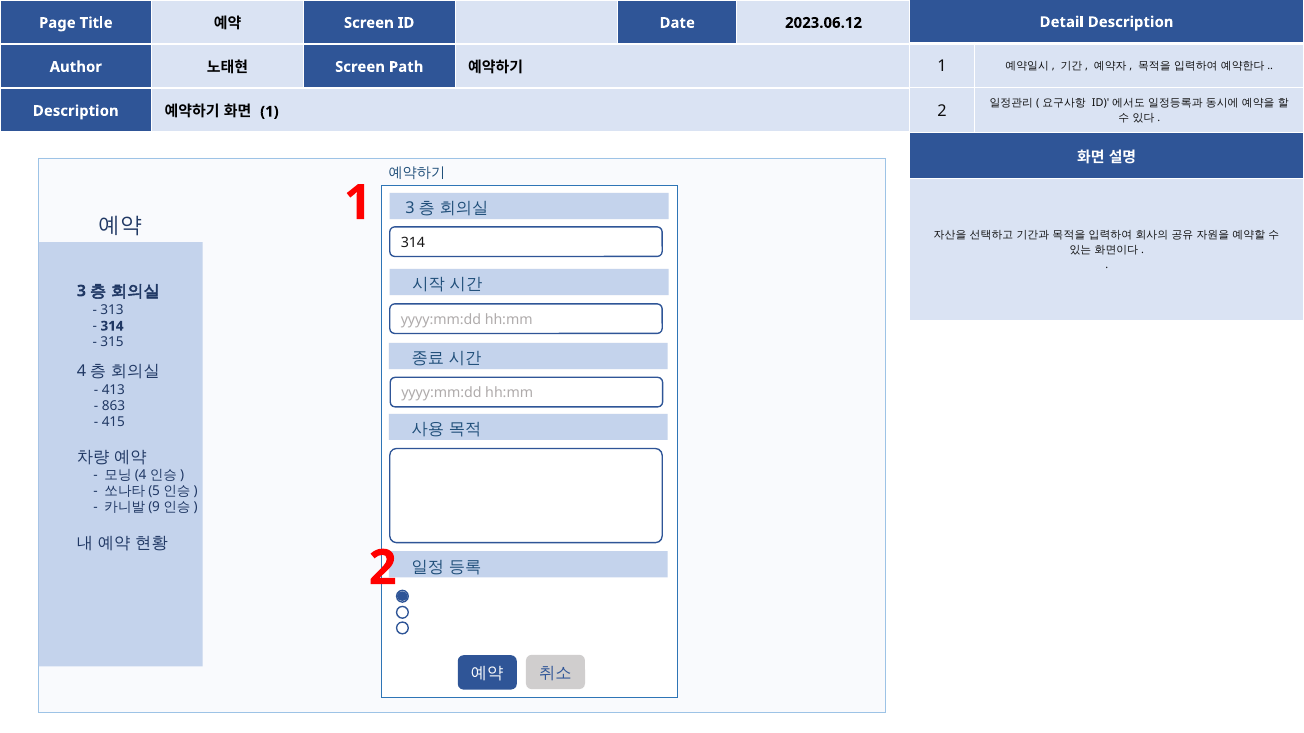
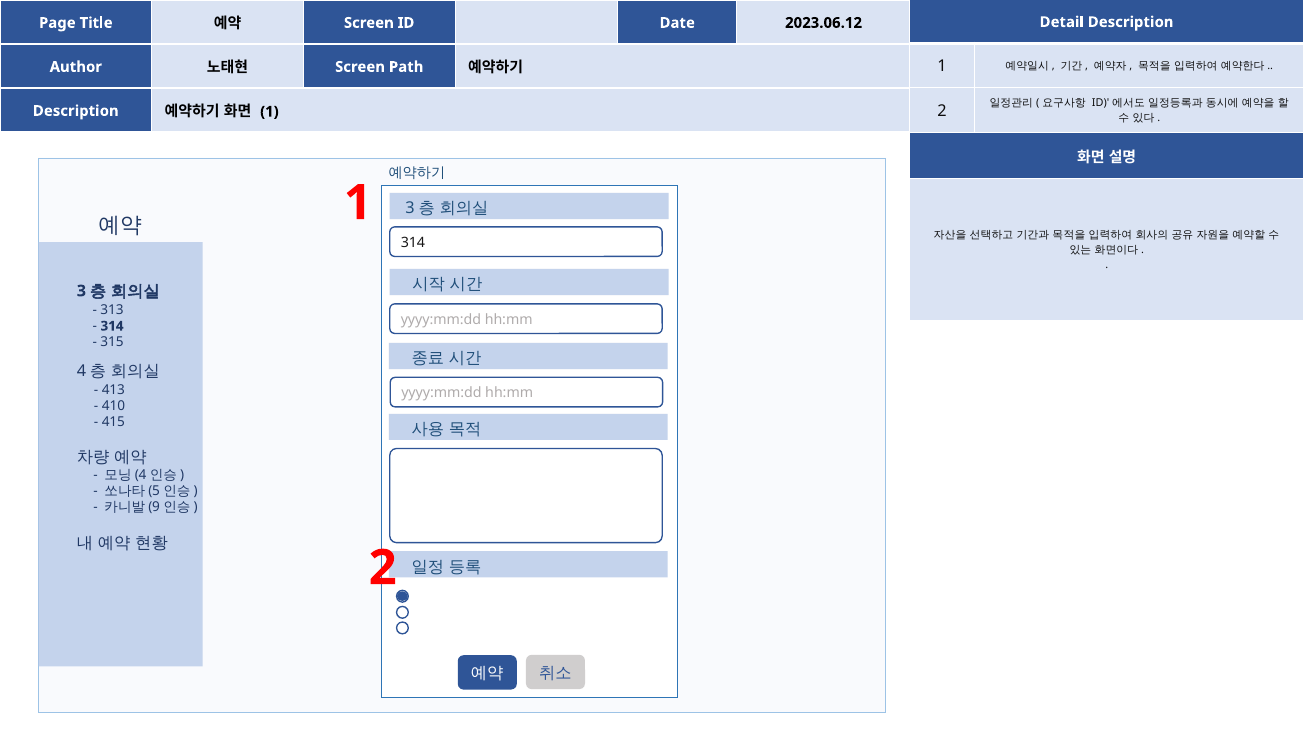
863: 863 -> 410 (113, 406)
